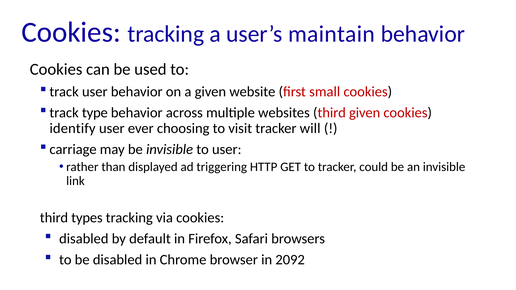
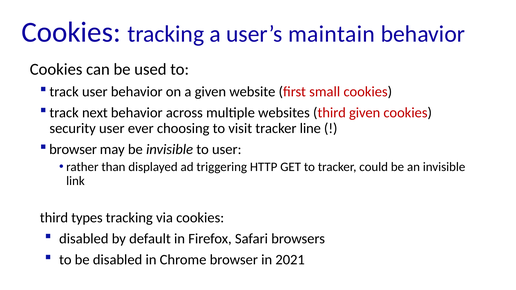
type: type -> next (95, 113)
identify: identify -> security (73, 129)
will: will -> line (310, 129)
carriage: carriage -> browser (73, 150)
2092: 2092 -> 2021 (290, 260)
